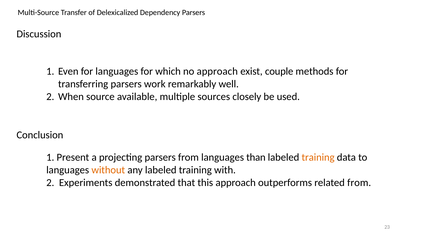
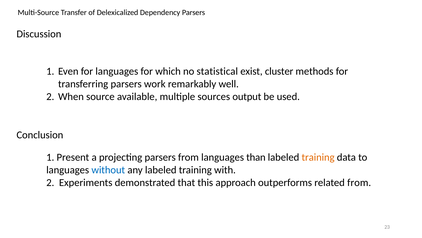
no approach: approach -> statistical (217, 71)
couple: couple -> cluster (279, 71)
closely: closely -> output (247, 97)
without colour: orange -> blue (108, 169)
